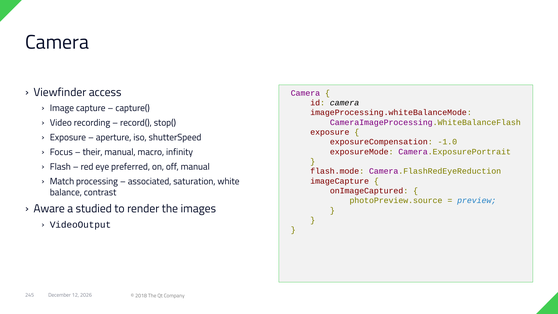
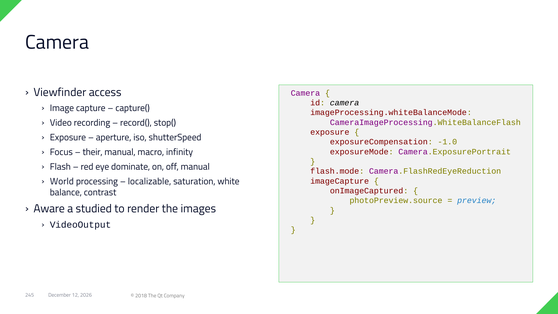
preferred: preferred -> dominate (131, 167)
Match: Match -> World (62, 181)
associated: associated -> localizable (150, 181)
